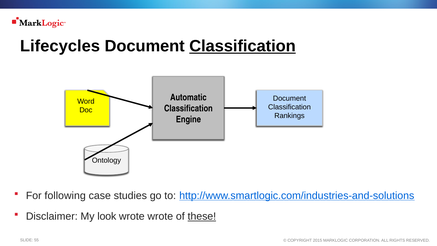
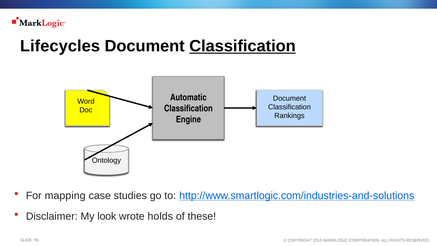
following: following -> mapping (65, 196)
wrote wrote: wrote -> holds (160, 216)
these underline: present -> none (202, 216)
